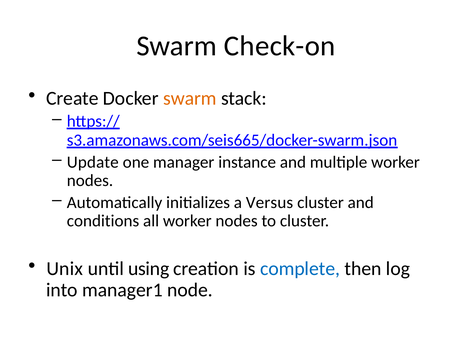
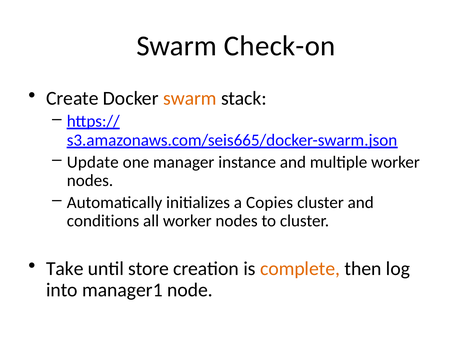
Versus: Versus -> Copies (270, 202)
Unix: Unix -> Take (65, 269)
using: using -> store (149, 269)
complete colour: blue -> orange (300, 269)
